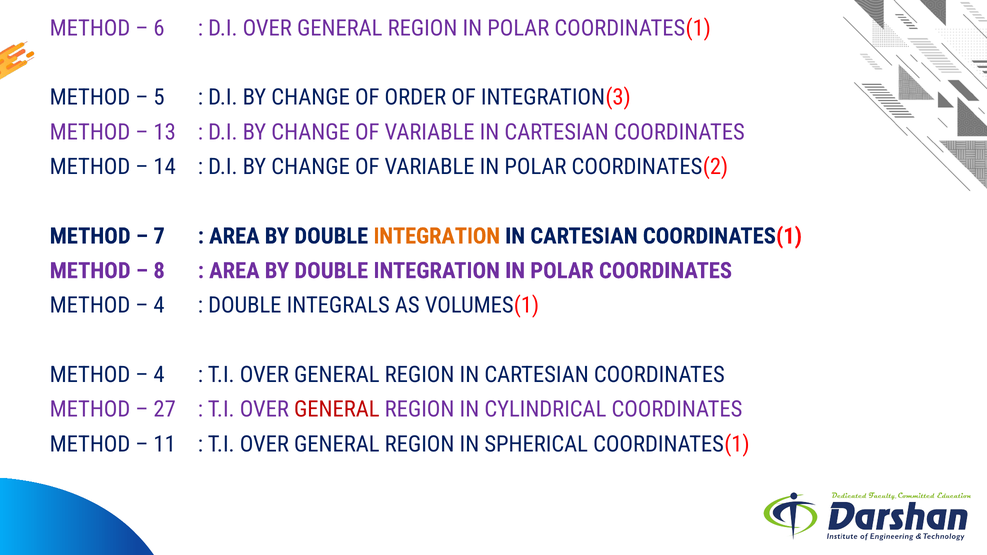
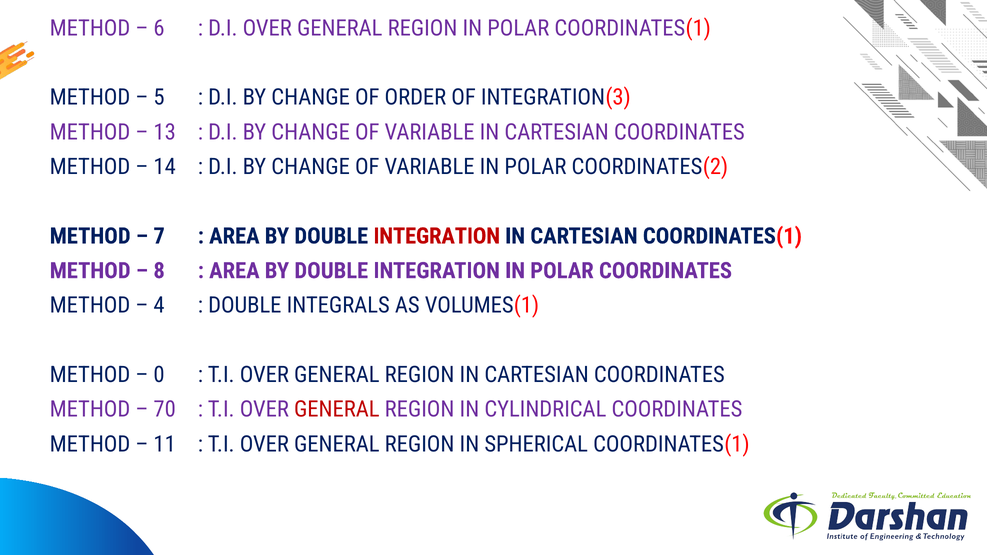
INTEGRATION colour: orange -> red (437, 236)
4: 4 -> 0 (159, 375)
27: 27 -> 70 (165, 410)
